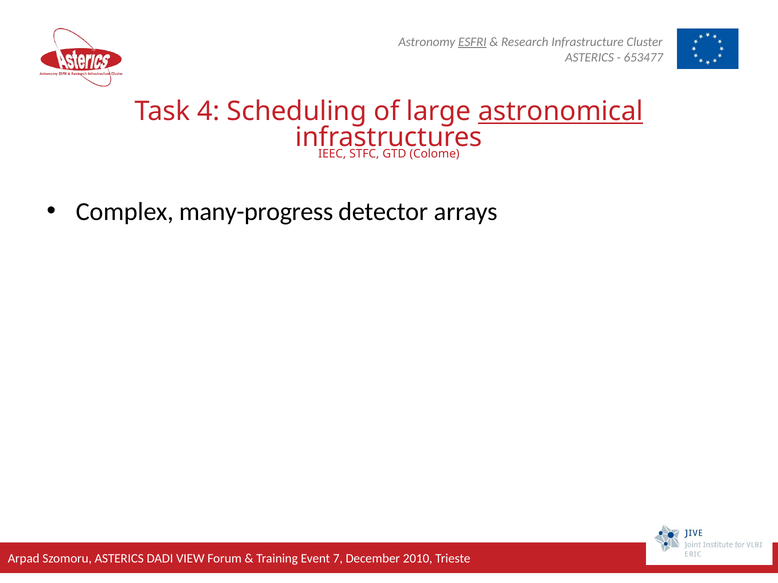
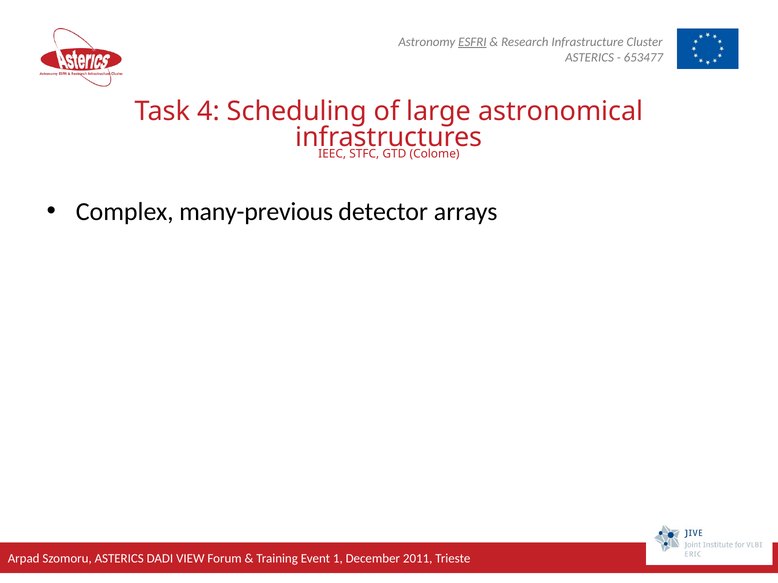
astronomical underline: present -> none (561, 112)
many-progress: many-progress -> many-previous (256, 212)
7: 7 -> 1 (338, 559)
2010: 2010 -> 2011 (418, 559)
